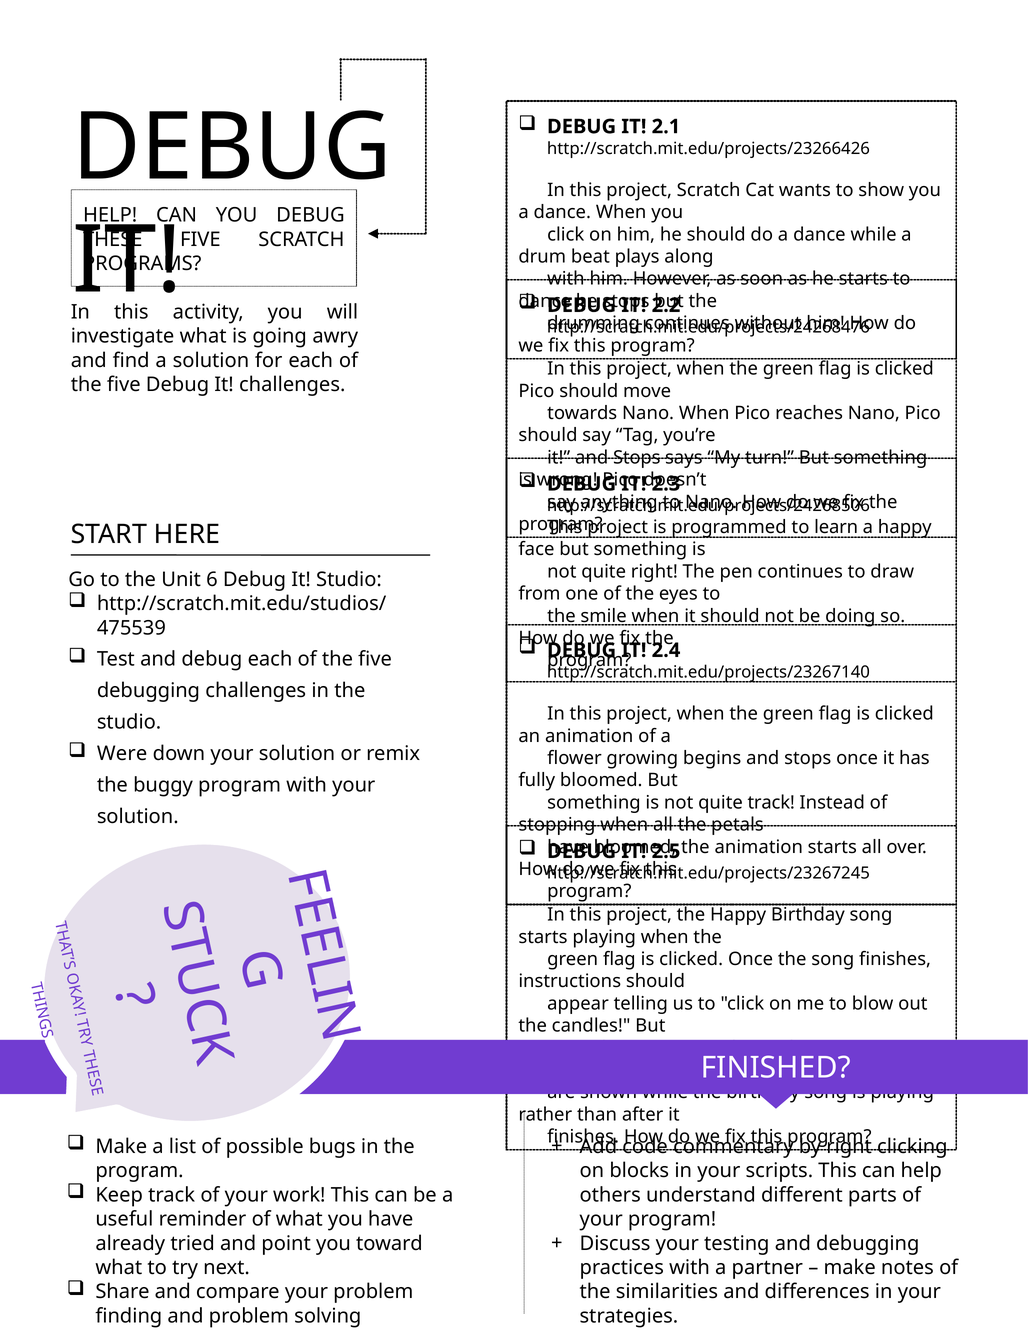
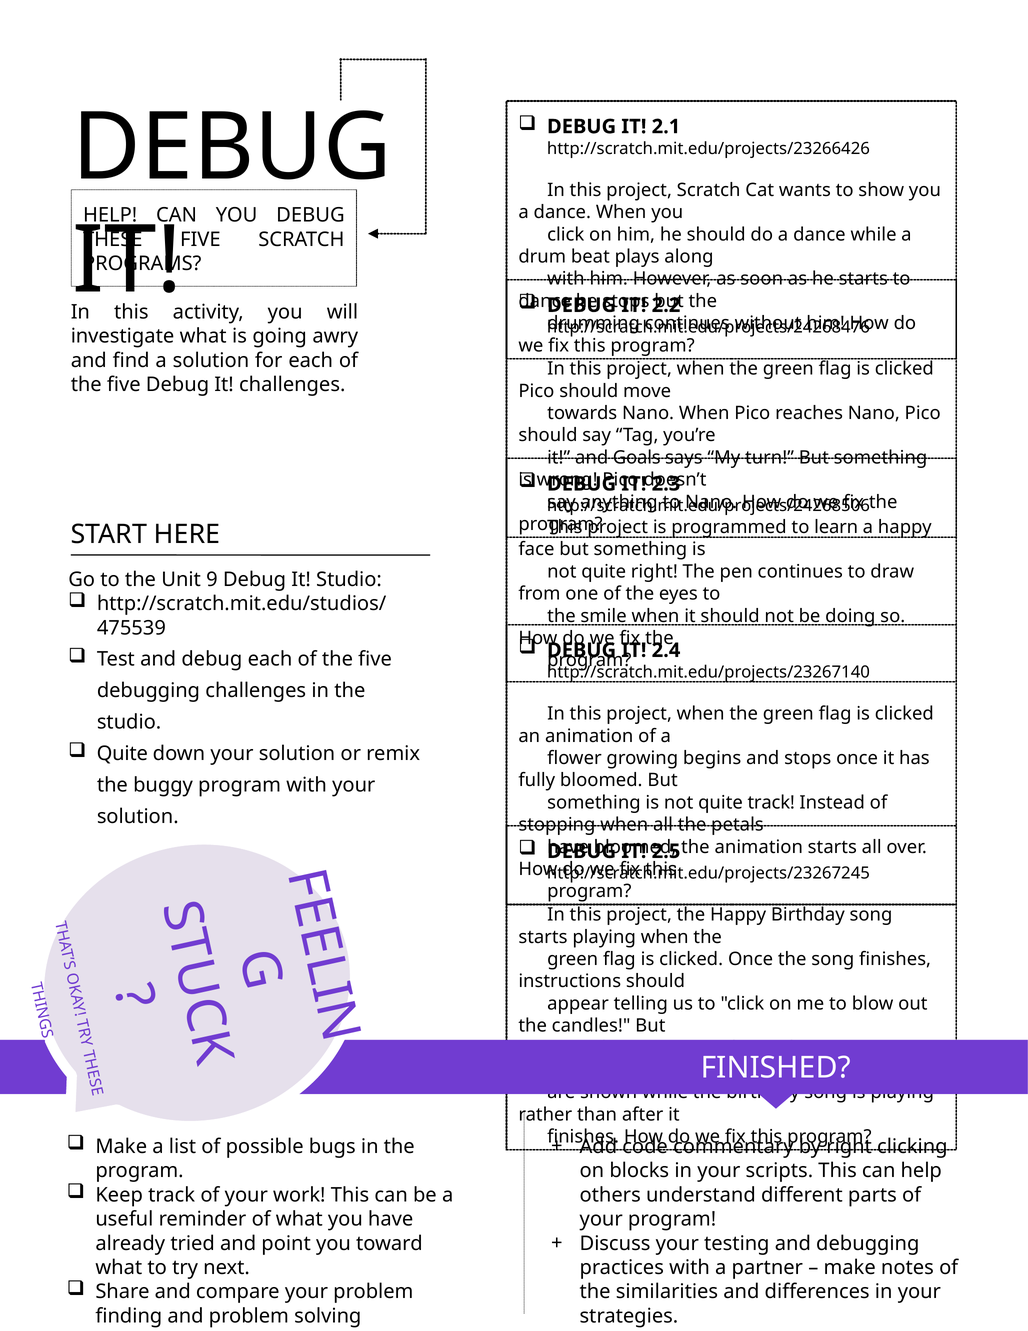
it and Stops: Stops -> Goals (637, 457)
6: 6 -> 9 (212, 579)
Were: Were -> Quite (122, 753)
